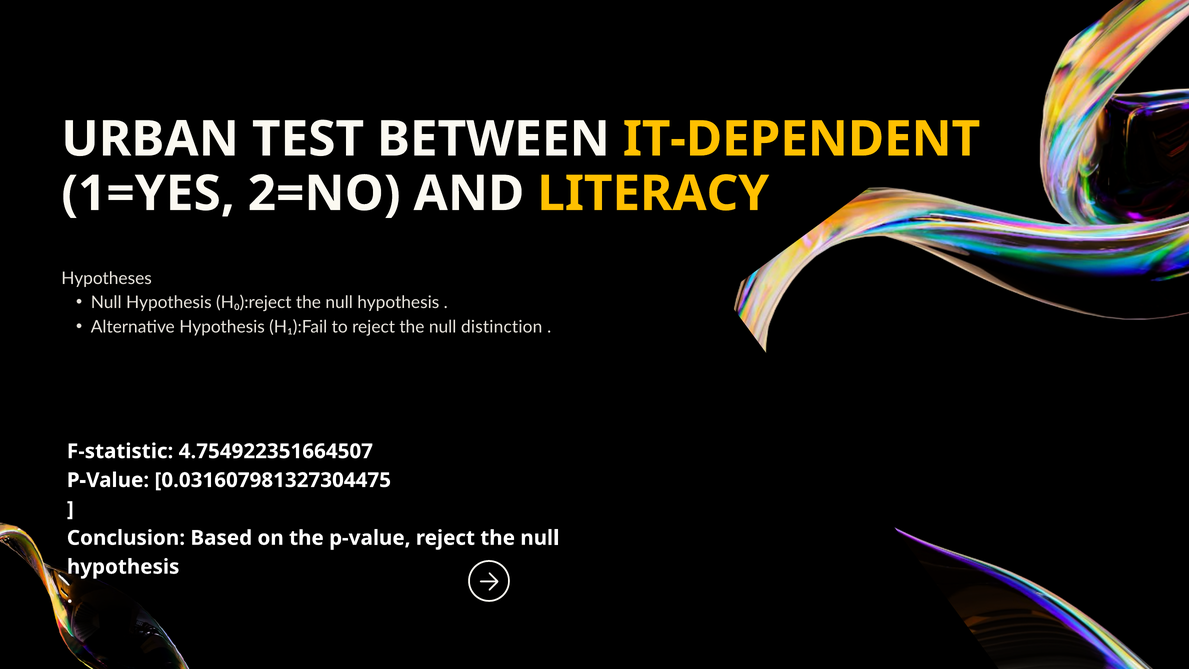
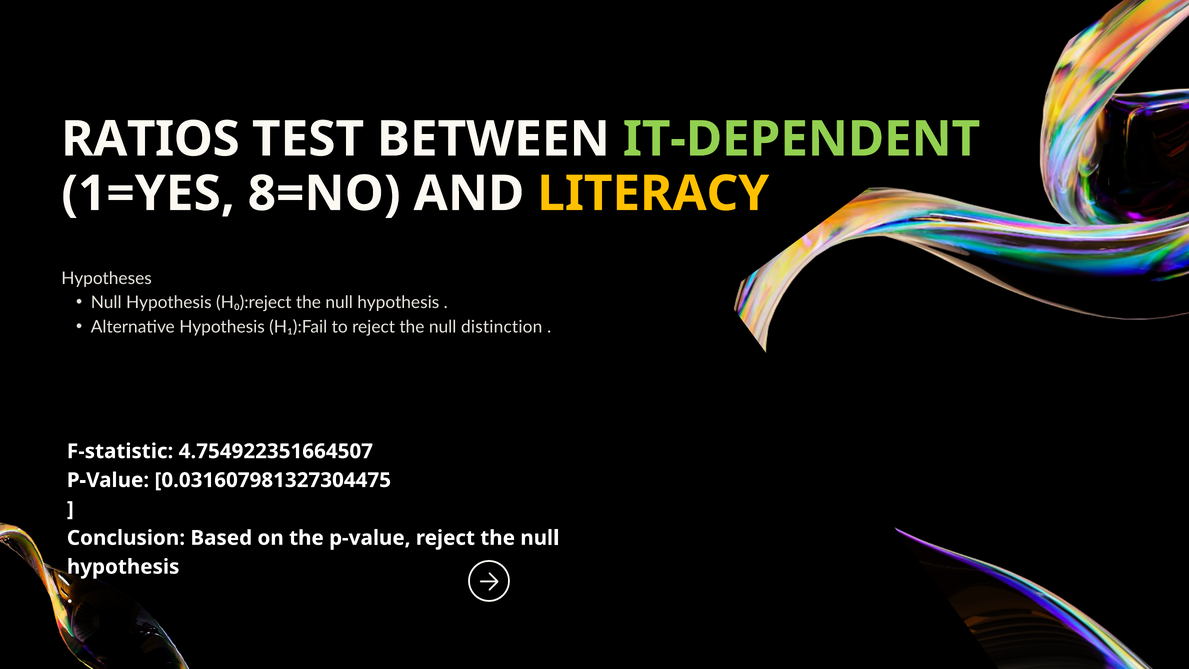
URBAN: URBAN -> RATIOS (150, 139)
IT-DEPENDENT colour: yellow -> light green (801, 139)
2=NO: 2=NO -> 8=NO (324, 194)
